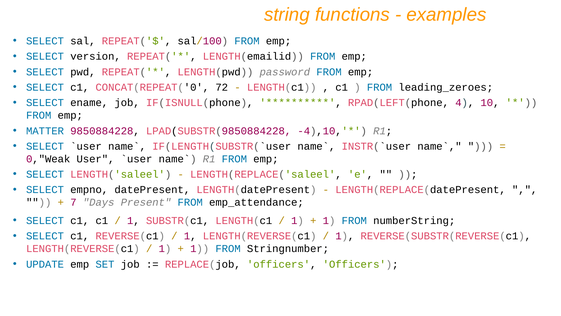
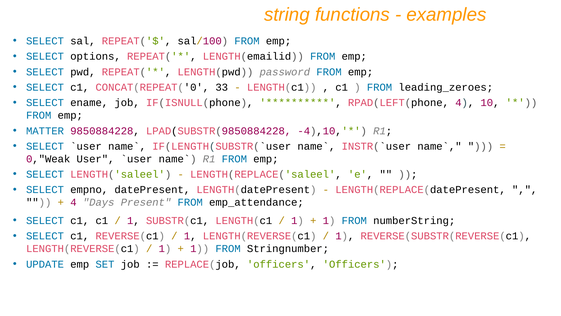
version: version -> options (96, 56)
72: 72 -> 33 (222, 87)
7: 7 -> 4 (73, 202)
